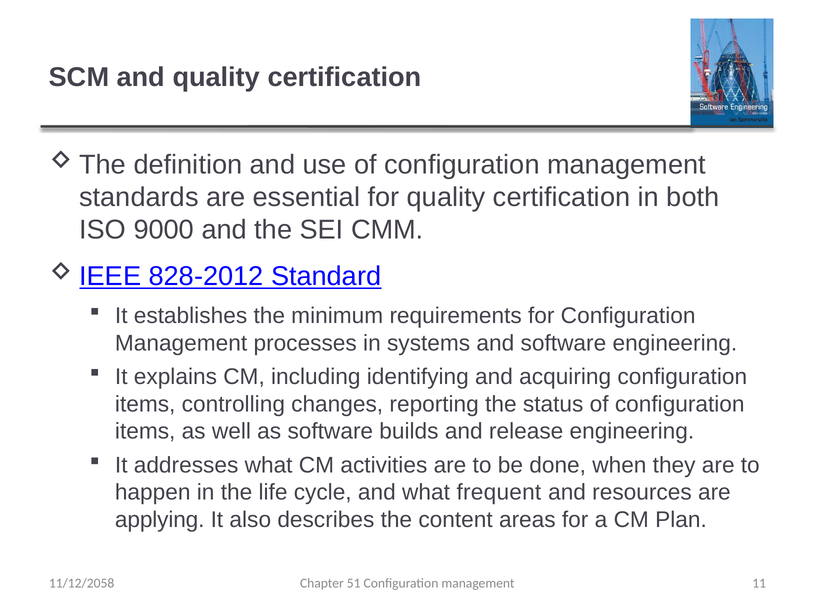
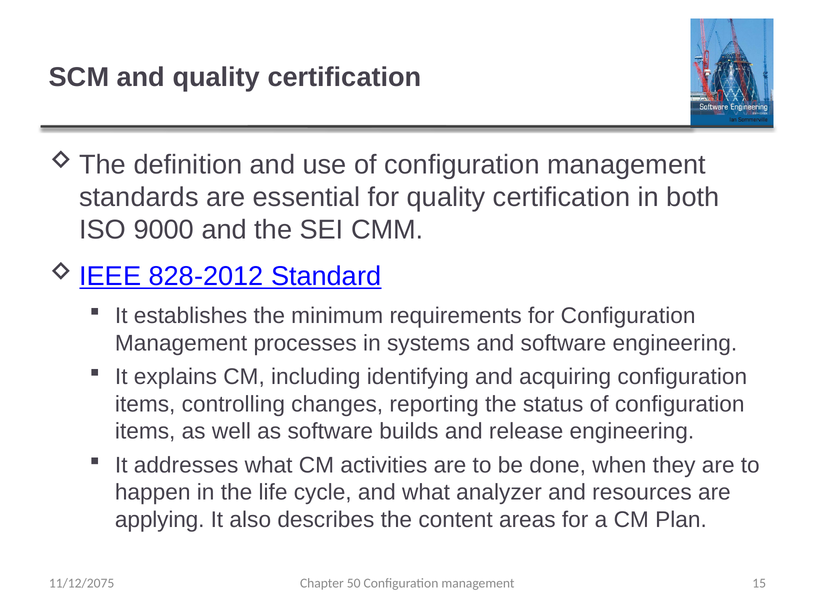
frequent: frequent -> analyzer (499, 493)
51: 51 -> 50 (354, 584)
11: 11 -> 15 (759, 584)
11/12/2058: 11/12/2058 -> 11/12/2075 (82, 584)
